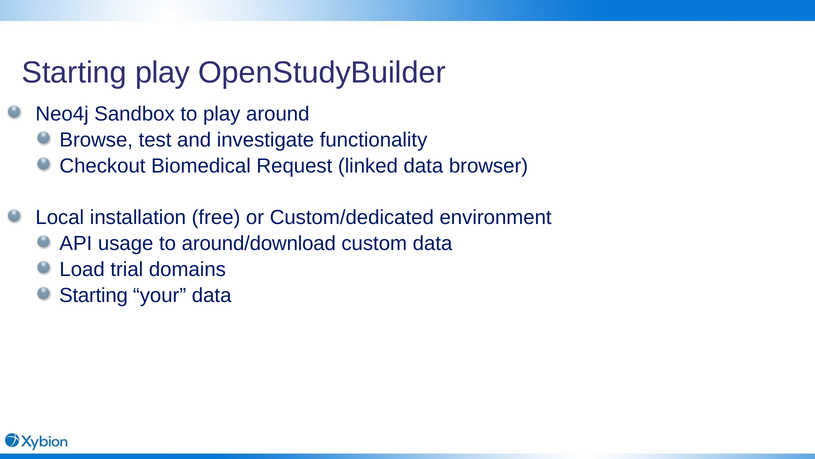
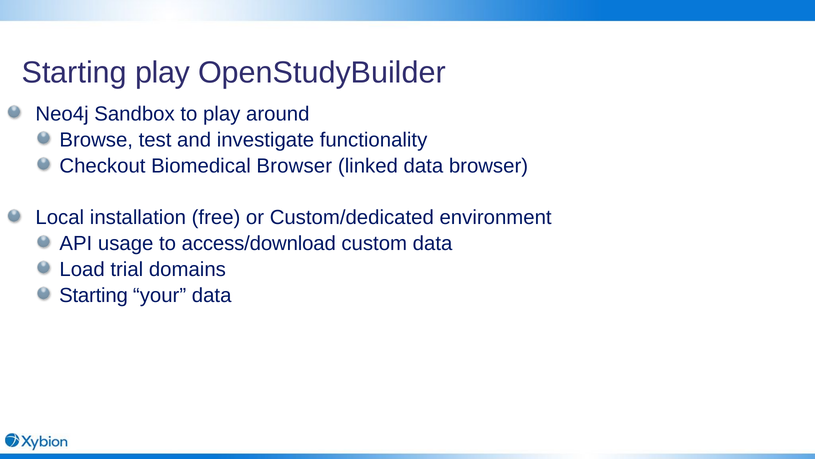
Biomedical Request: Request -> Browser (294, 166)
around/download: around/download -> access/download (259, 243)
